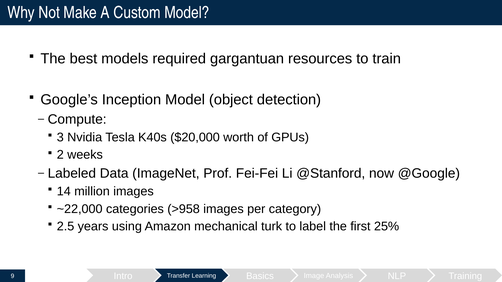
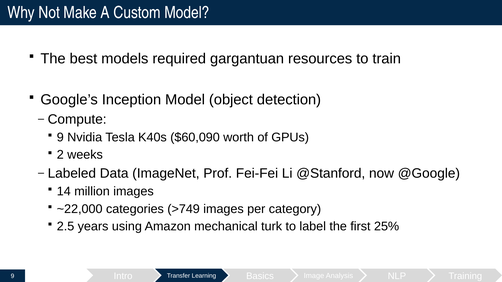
3: 3 -> 9 (60, 137)
$20,000: $20,000 -> $60,090 (195, 137)
>958: >958 -> >749 (184, 209)
